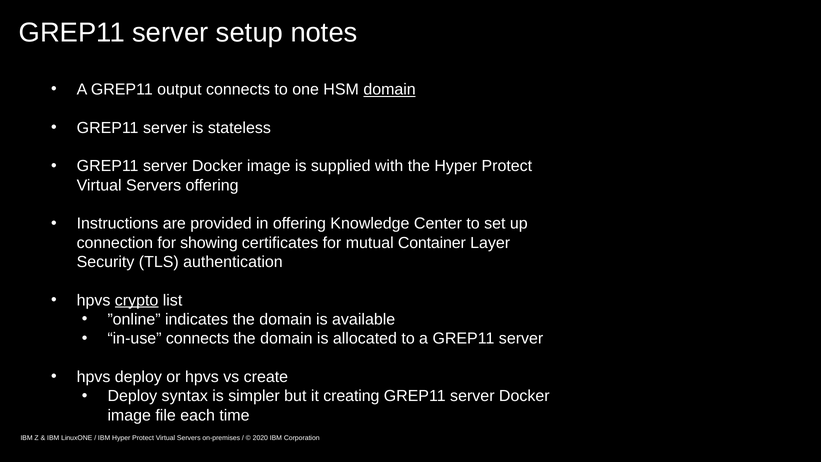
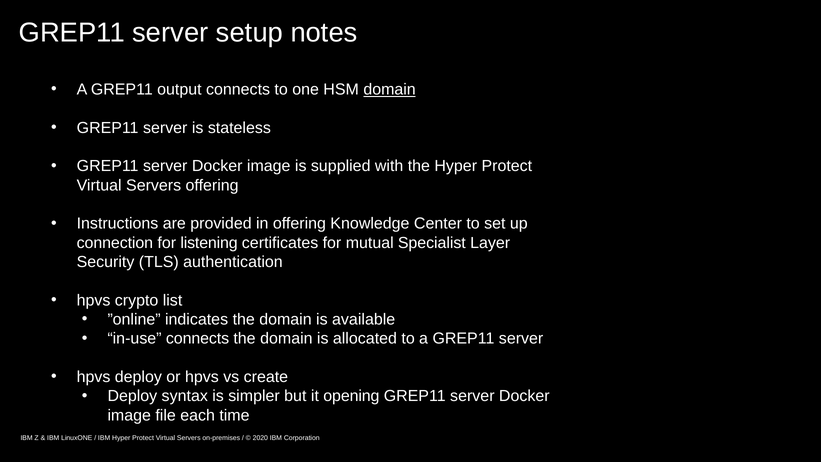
showing: showing -> listening (209, 243)
Container: Container -> Specialist (432, 243)
crypto underline: present -> none (137, 300)
creating: creating -> opening (351, 396)
